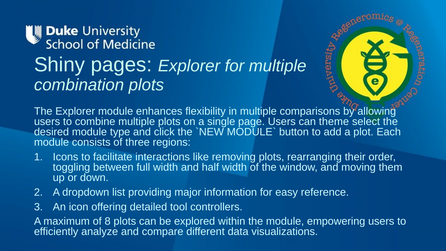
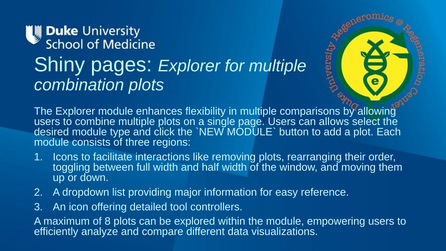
theme: theme -> allows (334, 122)
